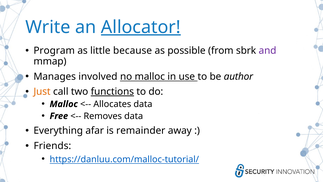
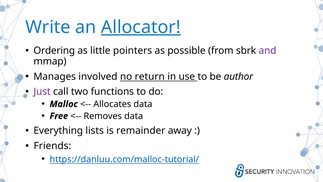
Program: Program -> Ordering (54, 51)
because: because -> pointers (133, 51)
no malloc: malloc -> return (150, 76)
Just colour: orange -> purple (42, 92)
functions underline: present -> none (112, 92)
afar: afar -> lists (95, 131)
